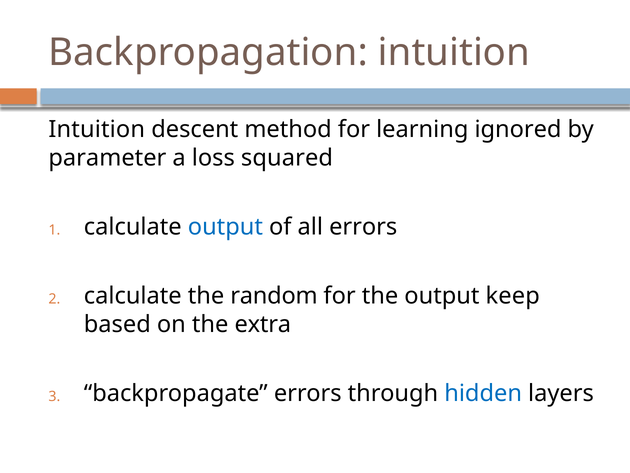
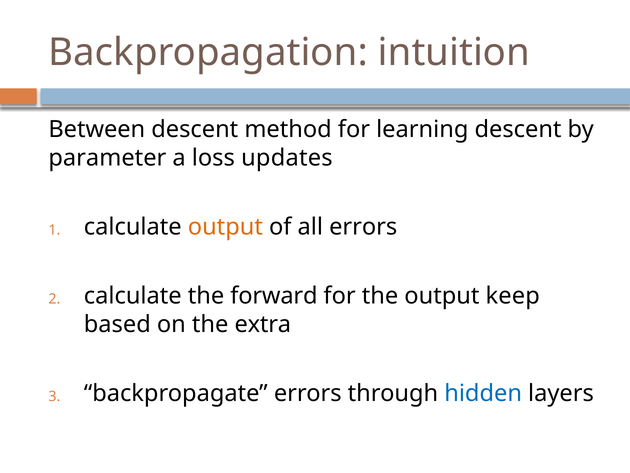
Intuition: Intuition -> Between (97, 129)
learning ignored: ignored -> descent (518, 129)
squared: squared -> updates (287, 158)
output colour: blue -> orange (225, 227)
random: random -> forward (274, 296)
